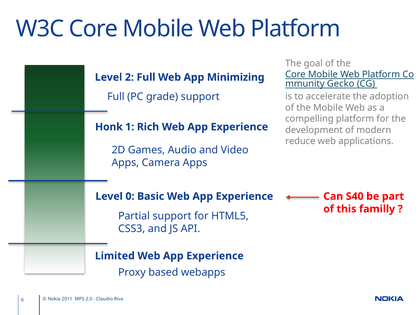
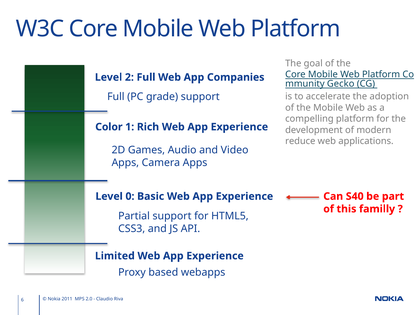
Minimizing: Minimizing -> Companies (236, 77)
Honk: Honk -> Color (109, 127)
